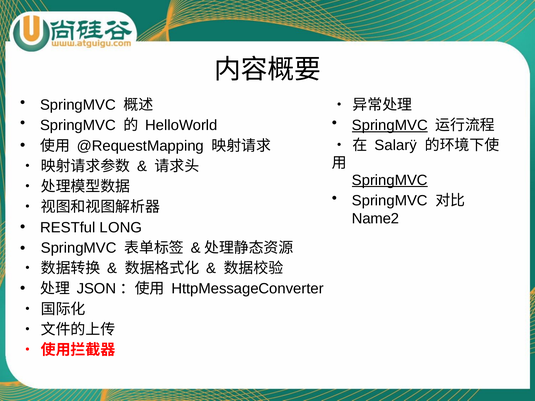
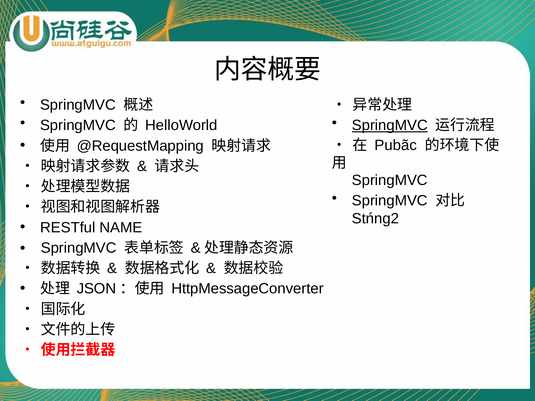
Salarÿ: Salarÿ -> Pubãc (396, 145)
SpringMVC underline: present -> none (390, 180)
Name2: Name2 -> Stńng2 (375, 219)
LONG: LONG -> NAME (121, 228)
